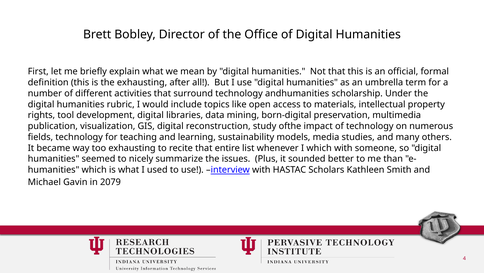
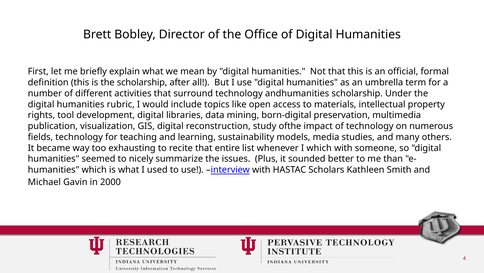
the exhausting: exhausting -> scholarship (142, 82)
2079: 2079 -> 2000 (110, 182)
